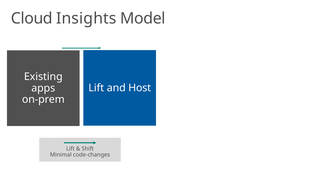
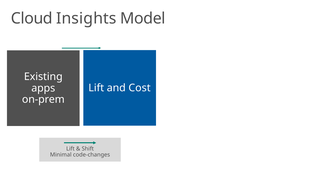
Host: Host -> Cost (140, 88)
